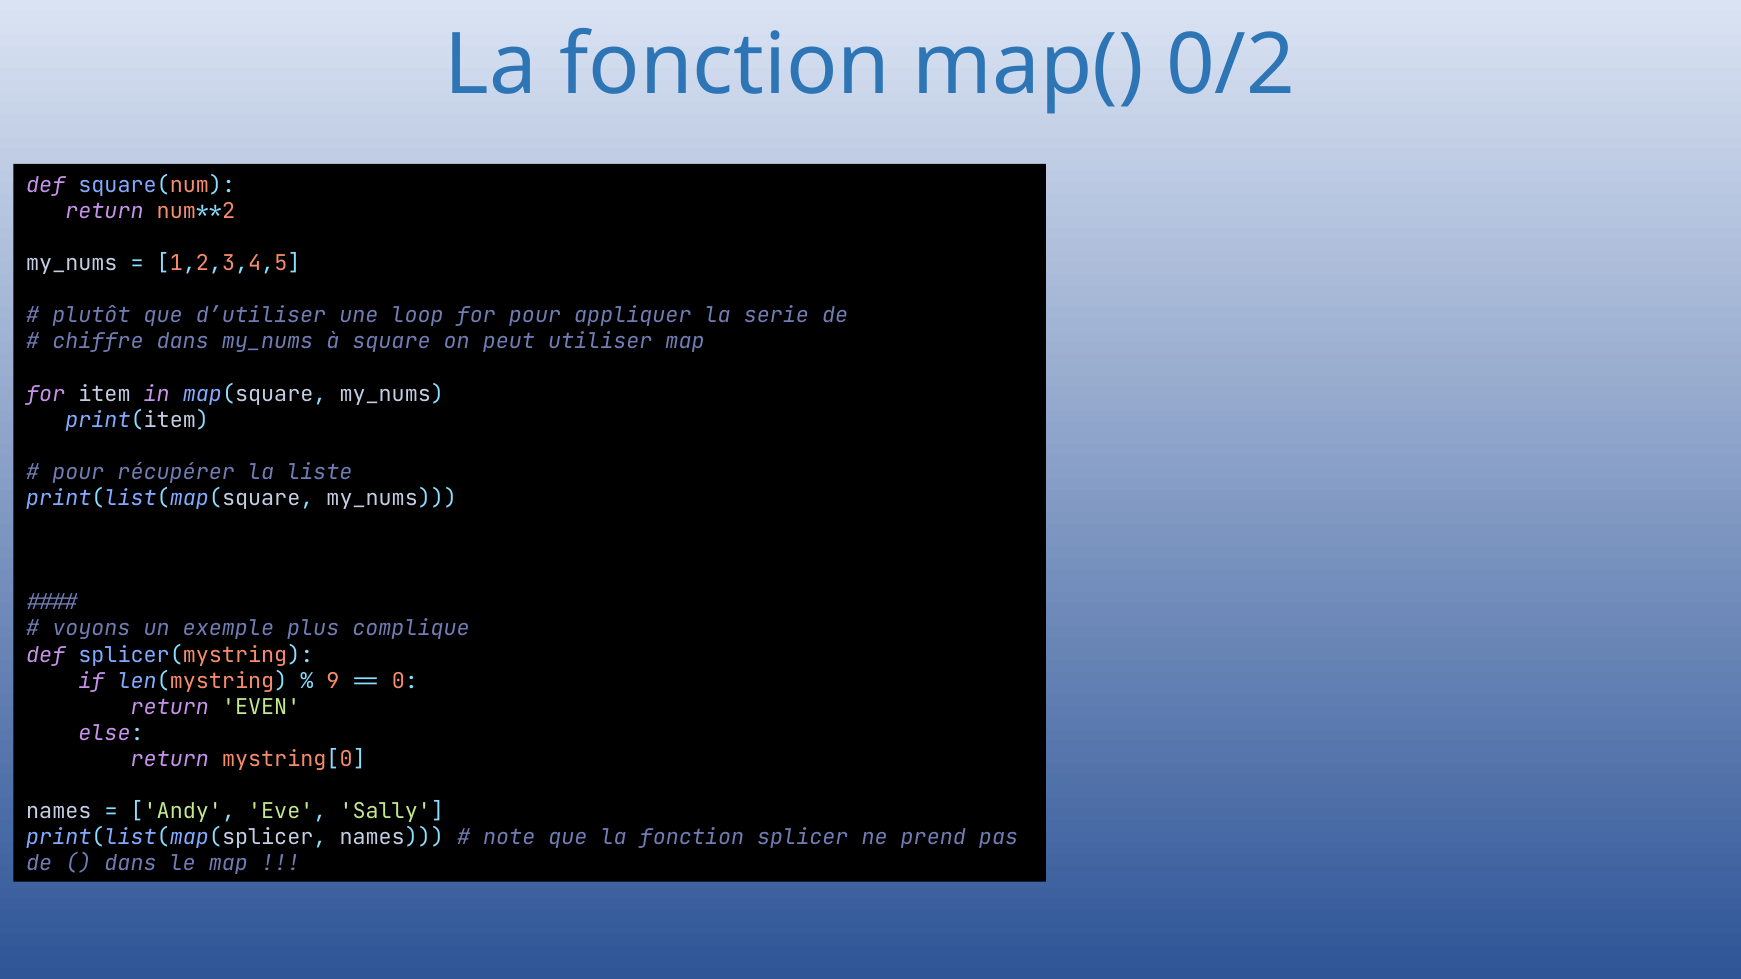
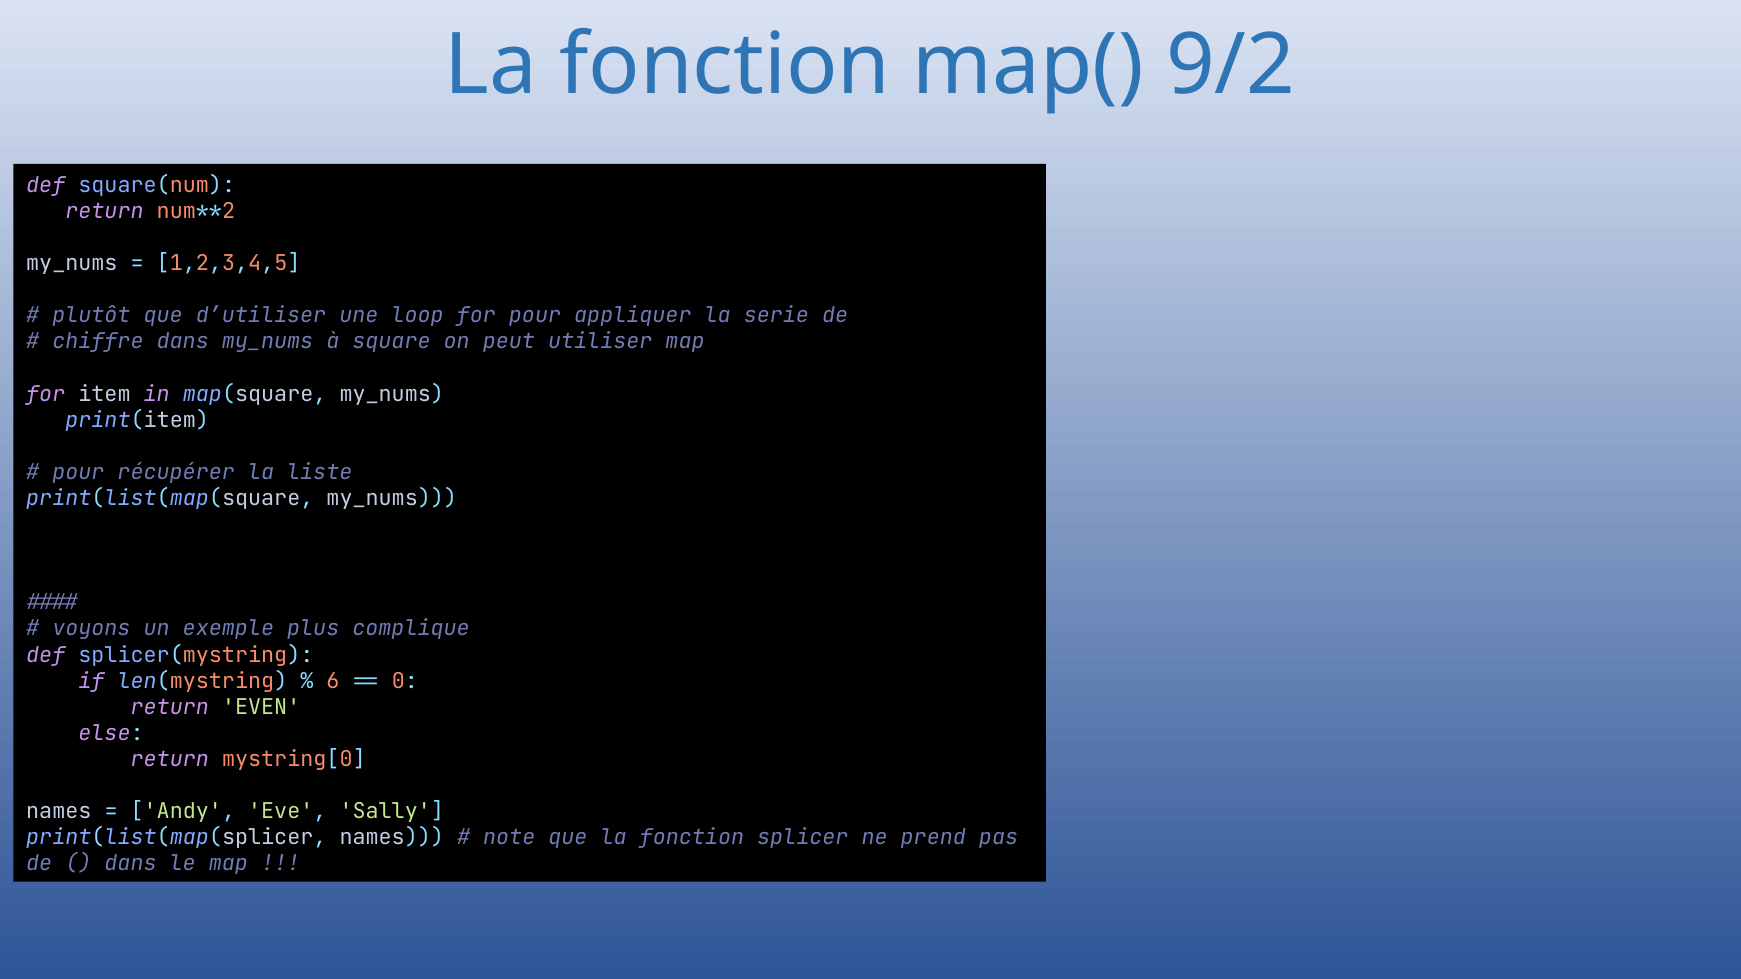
0/2: 0/2 -> 9/2 (1231, 65)
9: 9 -> 6 (333, 681)
